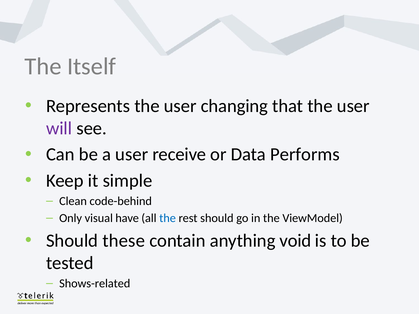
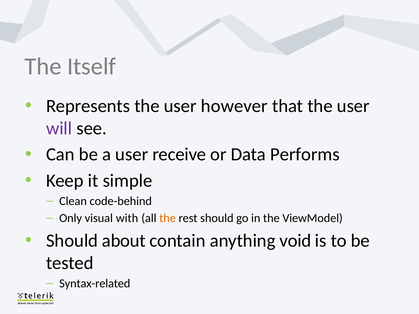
changing: changing -> however (234, 106)
have: have -> with (127, 218)
the colour: blue -> orange (168, 218)
these: these -> about (124, 241)
Shows-related: Shows-related -> Syntax-related (95, 284)
